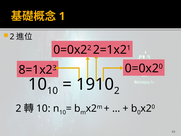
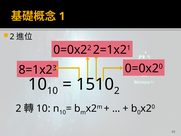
1910: 1910 -> 1510 (95, 84)
